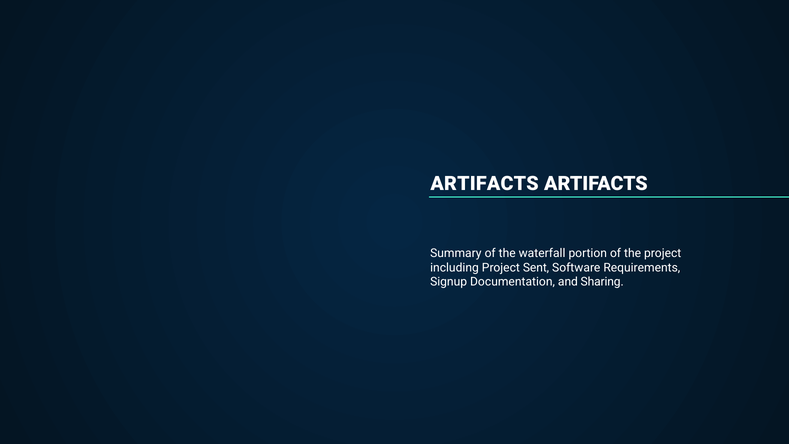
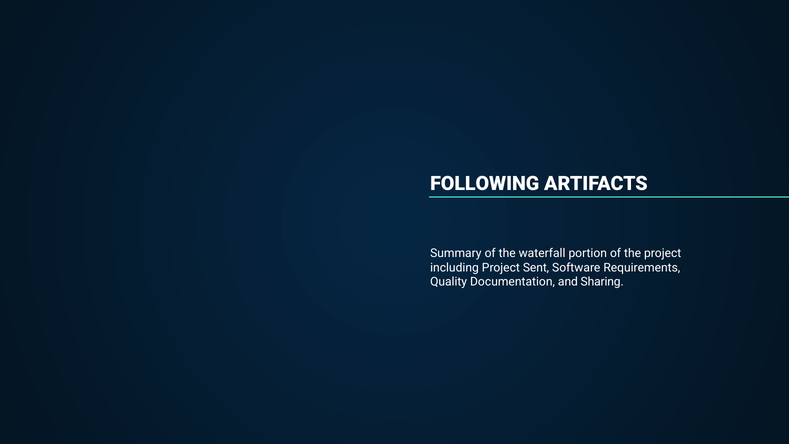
ARTIFACTS: ARTIFACTS -> FOLLOWING (485, 184)
Signup: Signup -> Quality (449, 282)
